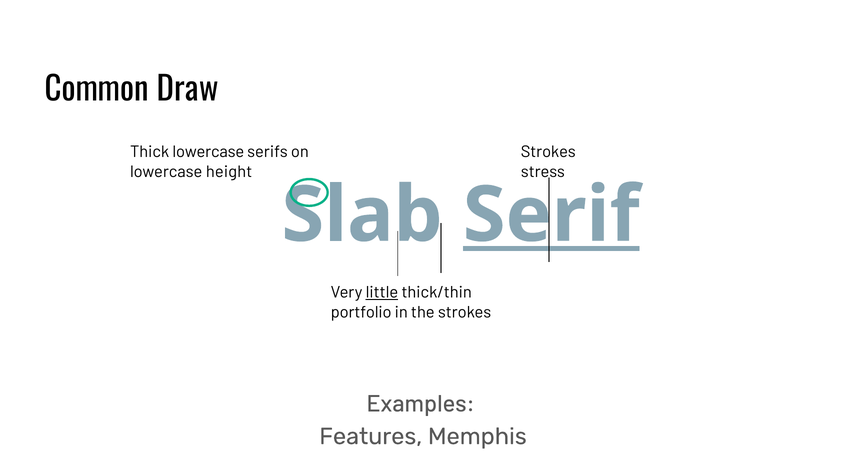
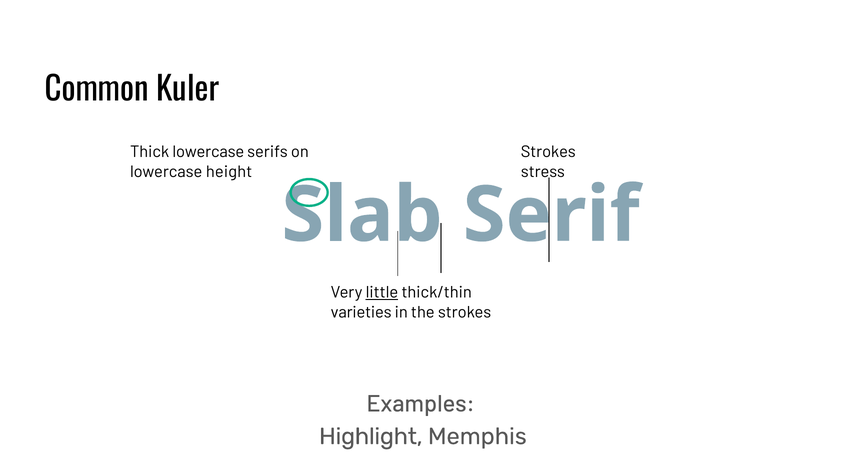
Draw: Draw -> Kuler (188, 90)
Serif underline: present -> none (551, 215)
portfolio: portfolio -> varieties (361, 312)
Features: Features -> Highlight (371, 436)
